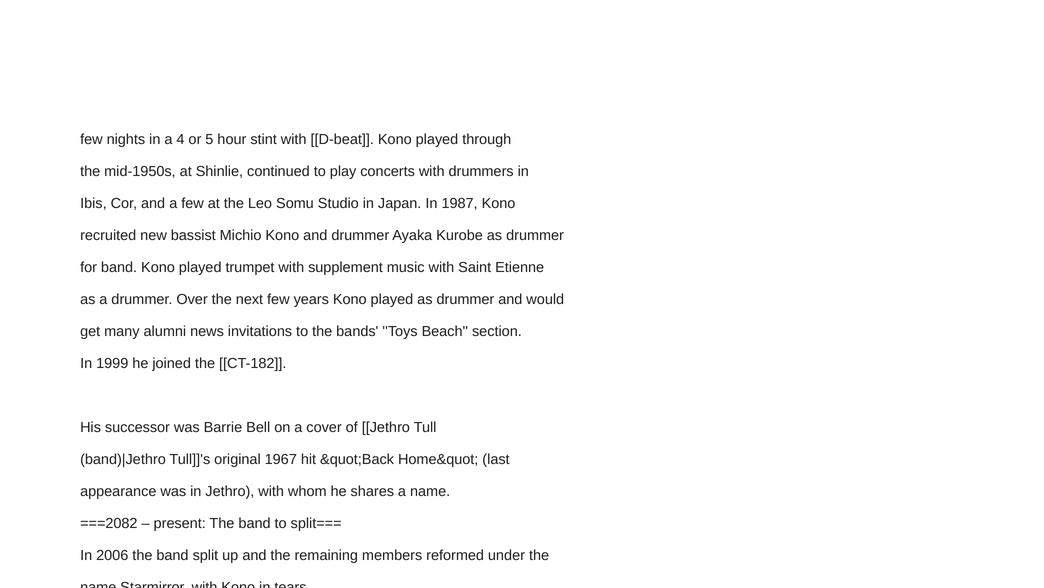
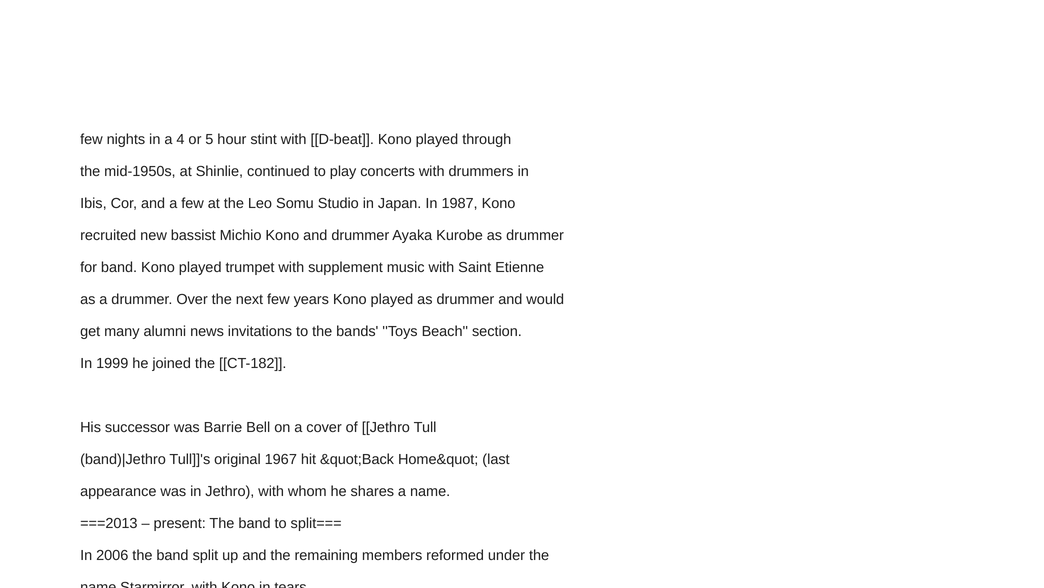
===2082: ===2082 -> ===2013 (109, 523)
